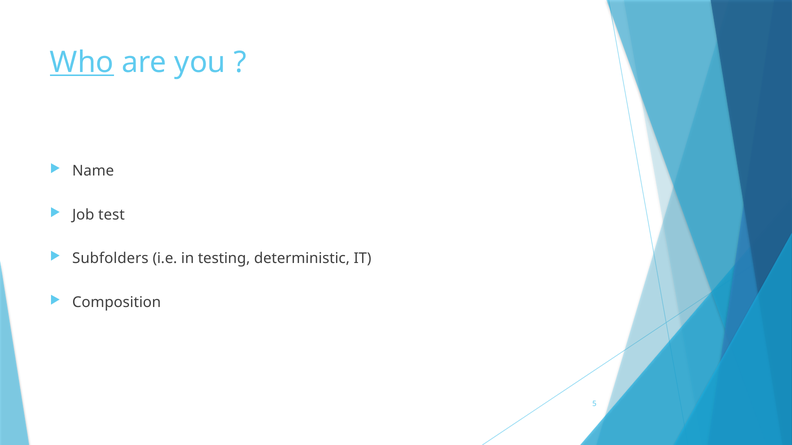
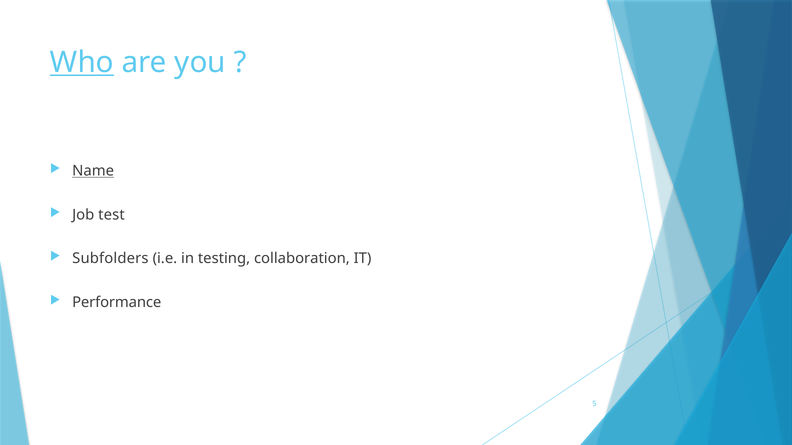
Name underline: none -> present (93, 171)
deterministic: deterministic -> collaboration (302, 259)
Composition: Composition -> Performance (117, 303)
